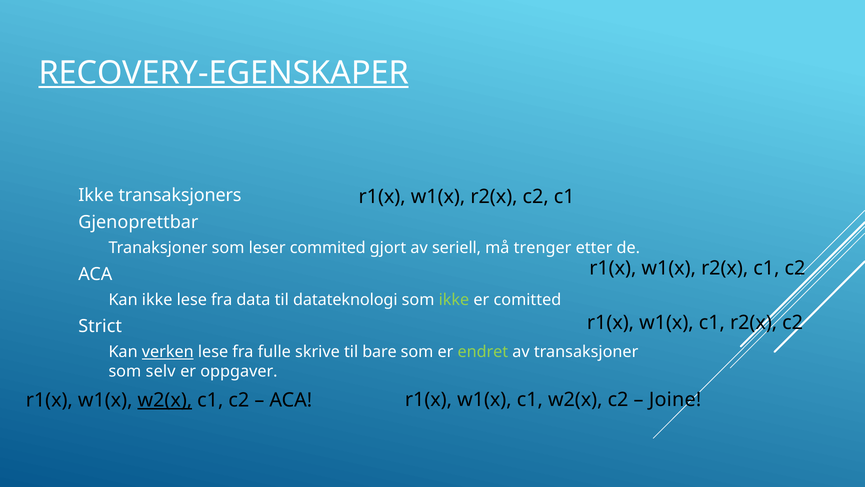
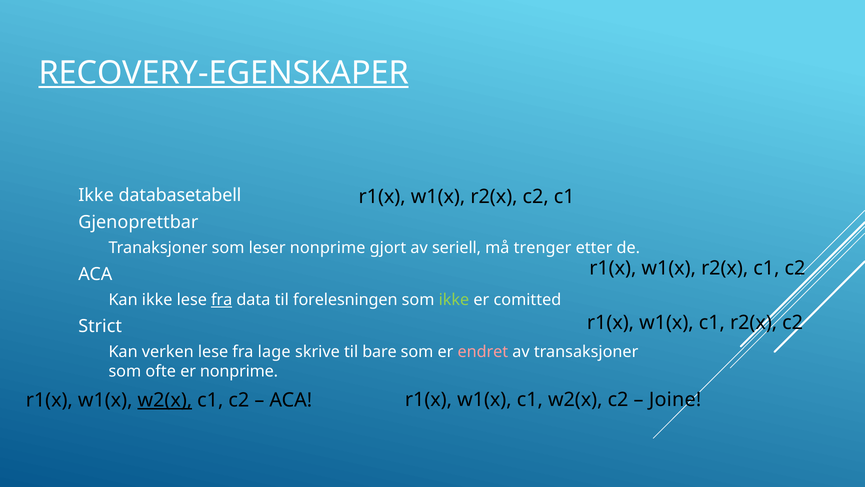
transaksjoners: transaksjoners -> databasetabell (180, 195)
leser commited: commited -> nonprime (328, 248)
fra underline: none -> present (222, 300)
datateknologi: datateknologi -> forelesningen (345, 300)
verken underline: present -> none (168, 352)
fulle: fulle -> lage (274, 352)
endret colour: light green -> pink (483, 352)
selv: selv -> ofte (161, 371)
er oppgaver: oppgaver -> nonprime (239, 371)
